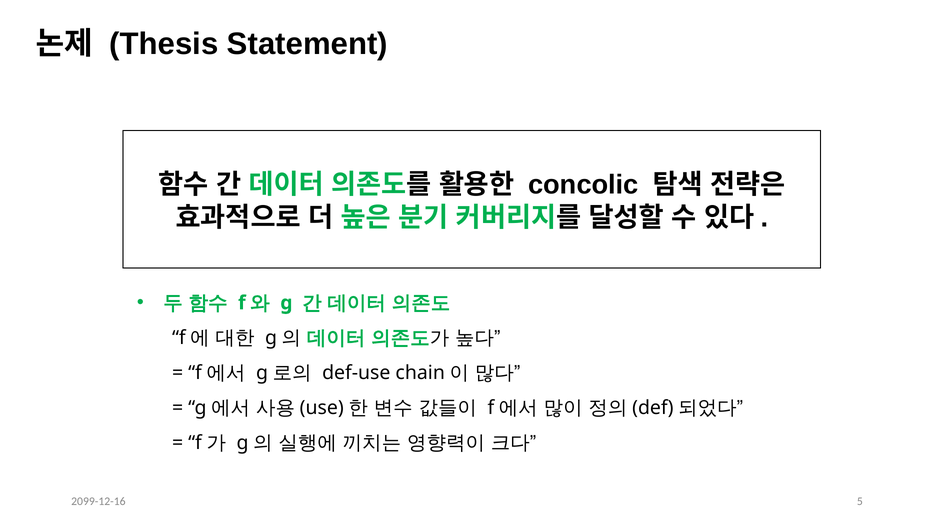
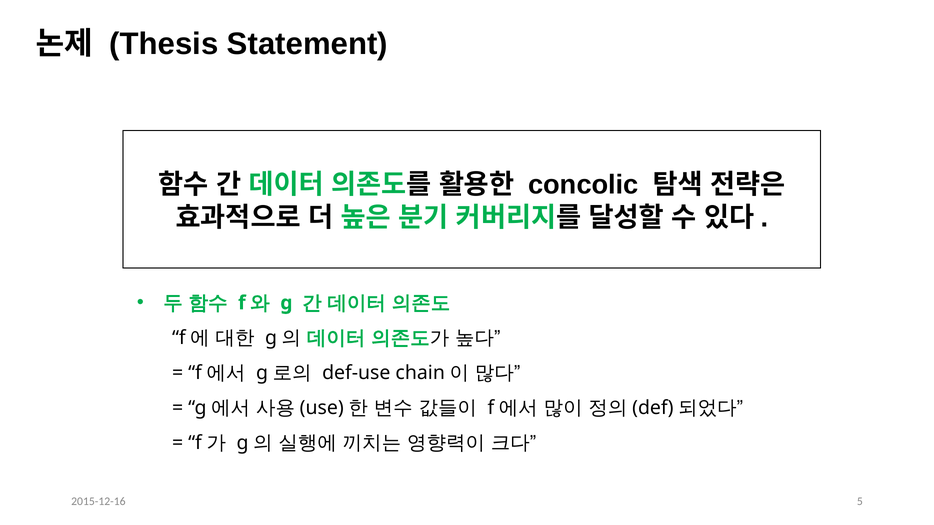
2099-12-16: 2099-12-16 -> 2015-12-16 (98, 502)
